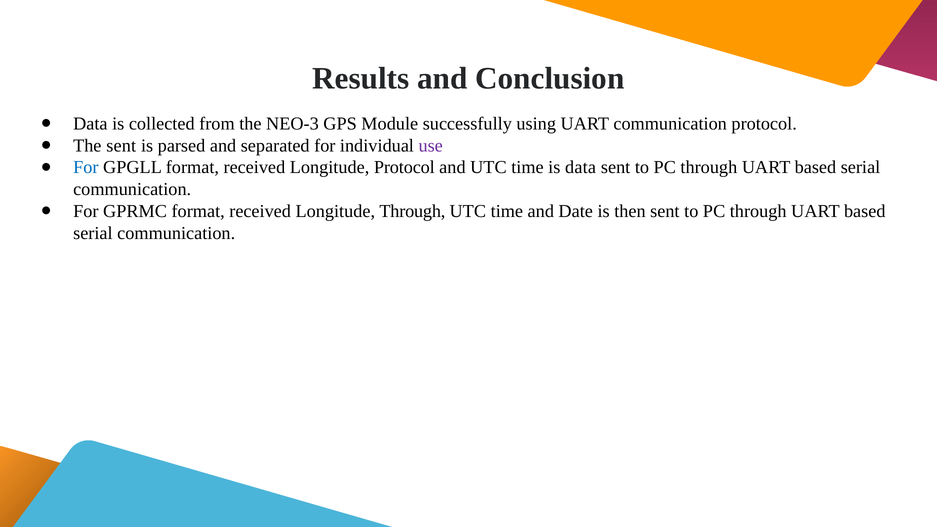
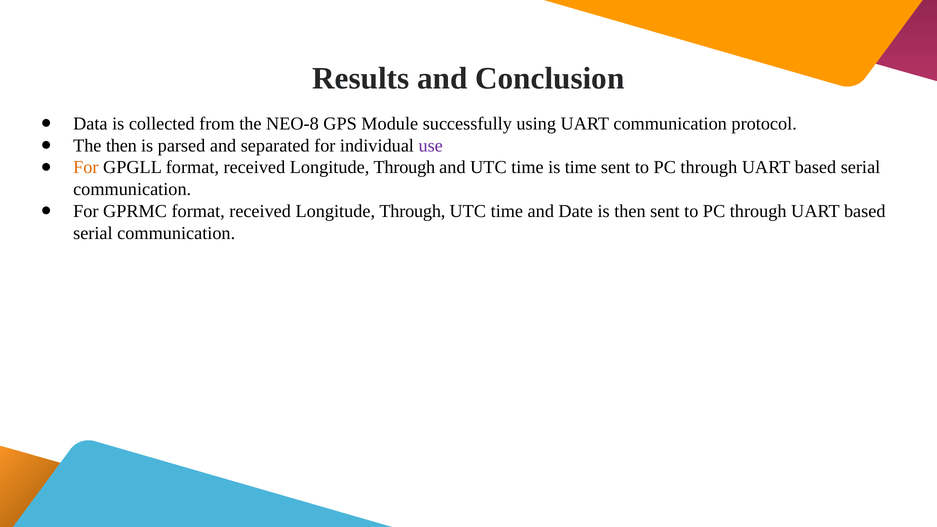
NEO-3: NEO-3 -> NEO-8 (292, 124)
The sent: sent -> then (121, 146)
For colour: blue -> orange (86, 167)
Protocol: Protocol -> Through (404, 167)
is data: data -> time (581, 167)
